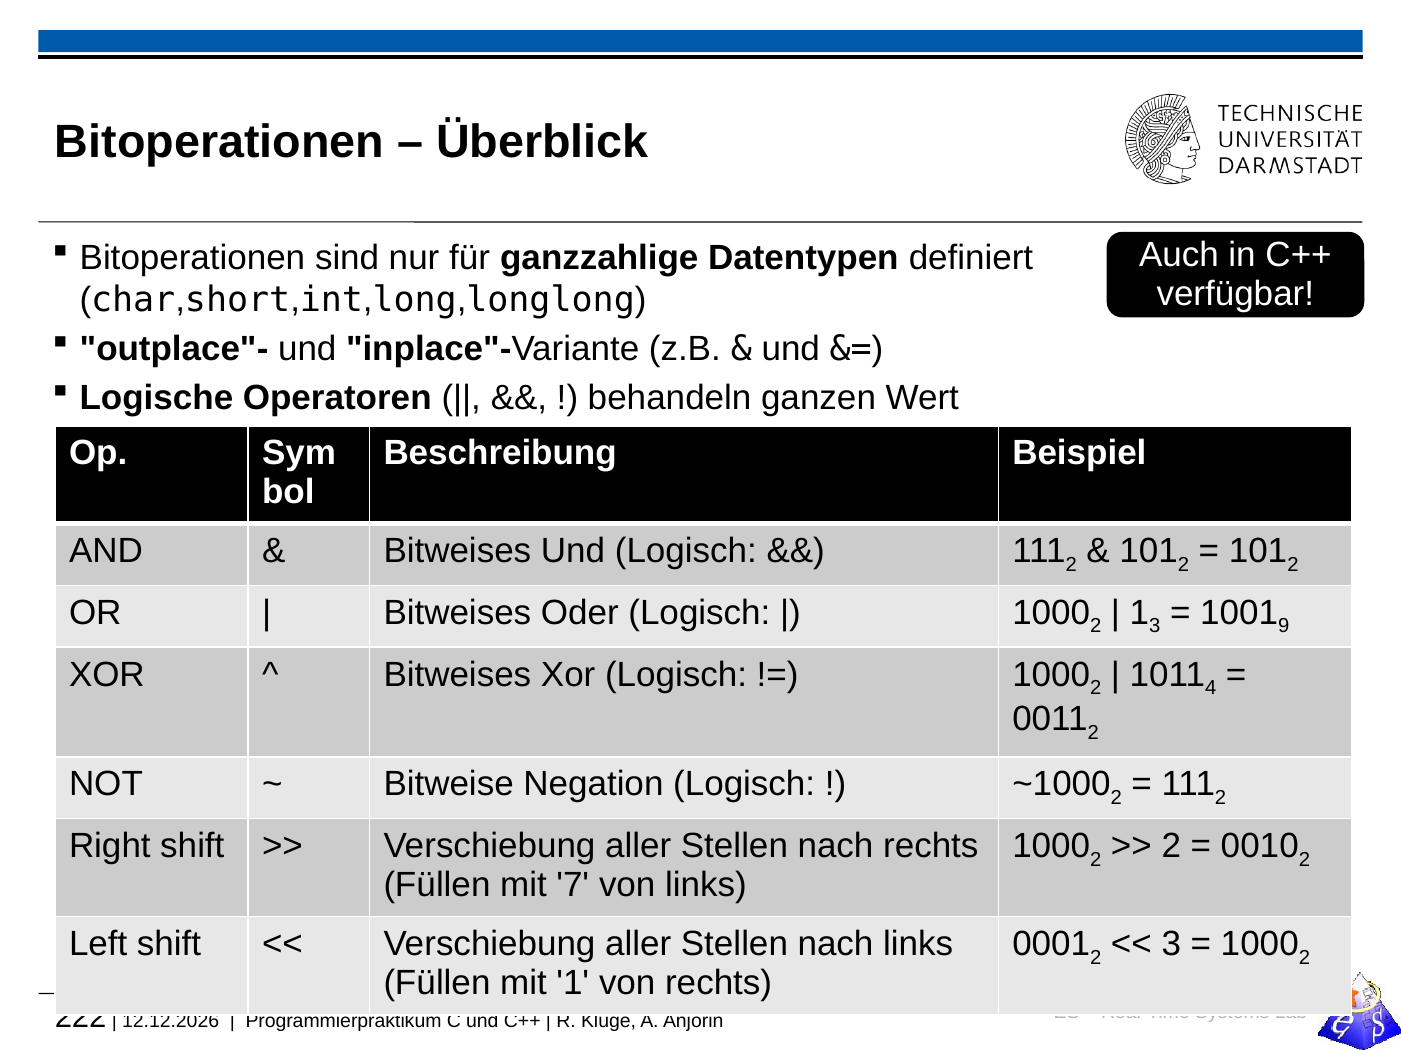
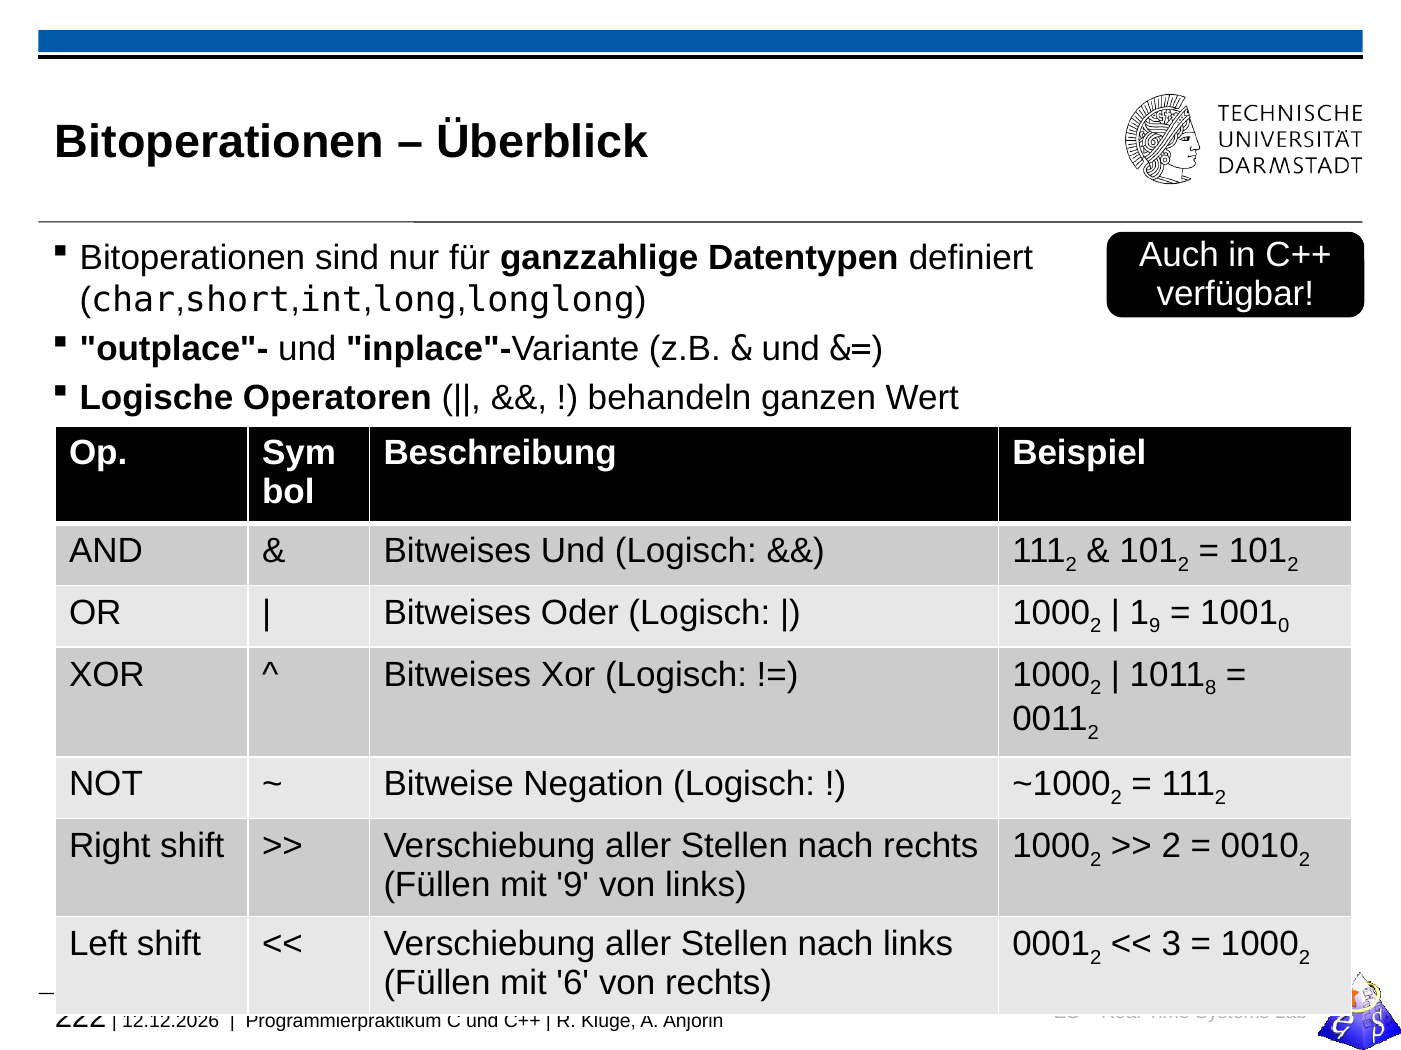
3: 3 -> 9 (1155, 627)
9: 9 -> 0 (1284, 627)
4: 4 -> 8 (1211, 689)
mit 7: 7 -> 9 (573, 886)
mit 1: 1 -> 6 (573, 984)
